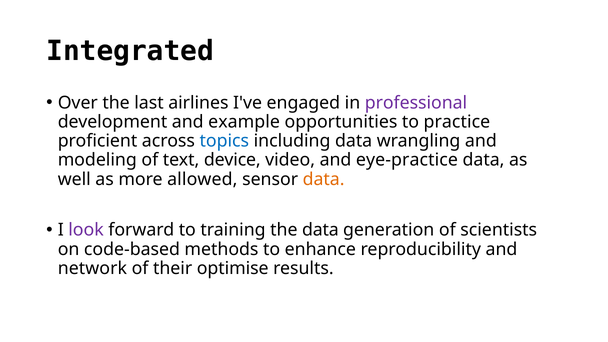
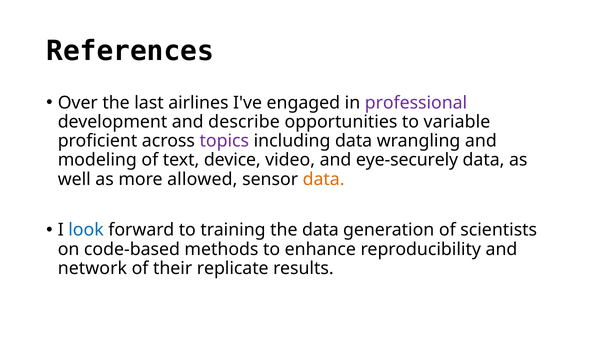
Integrated: Integrated -> References (130, 51)
example: example -> describe (244, 122)
practice: practice -> variable (457, 122)
topics colour: blue -> purple (224, 141)
eye-practice: eye-practice -> eye-securely (407, 160)
look colour: purple -> blue (86, 230)
optimise: optimise -> replicate (233, 268)
